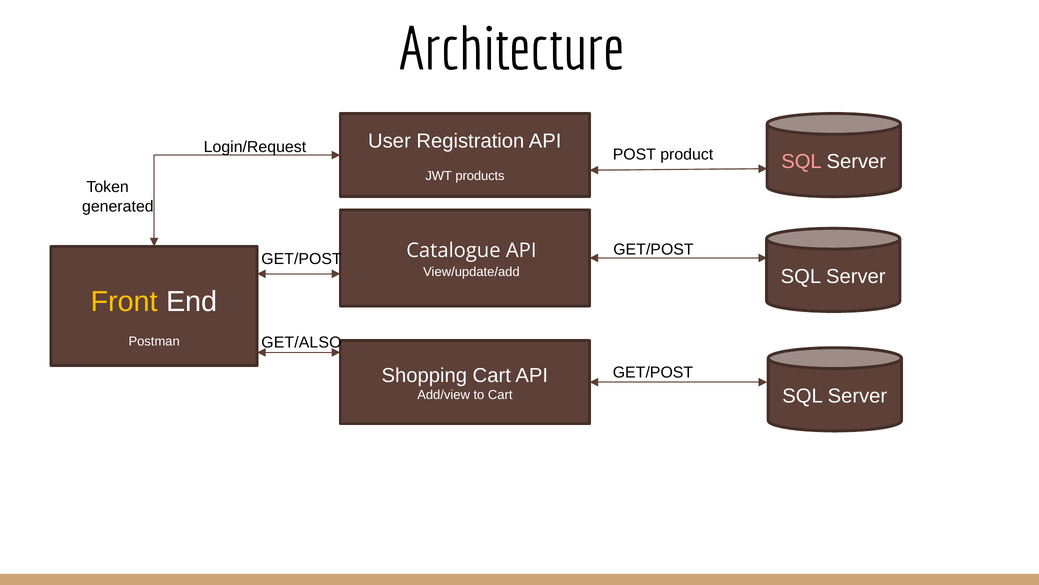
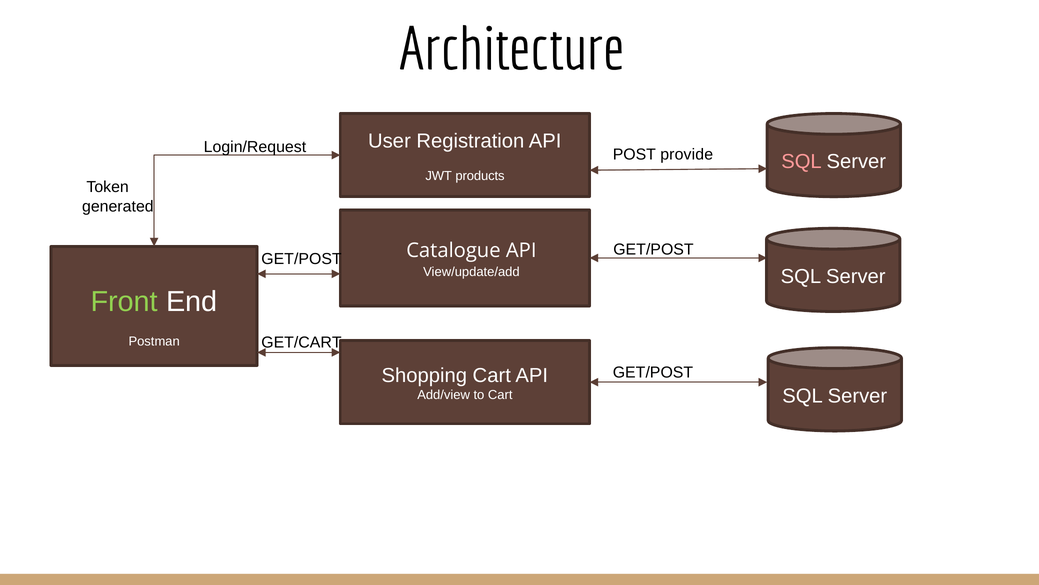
product: product -> provide (687, 154)
Front colour: yellow -> light green (124, 302)
GET/ALSO: GET/ALSO -> GET/CART (301, 342)
